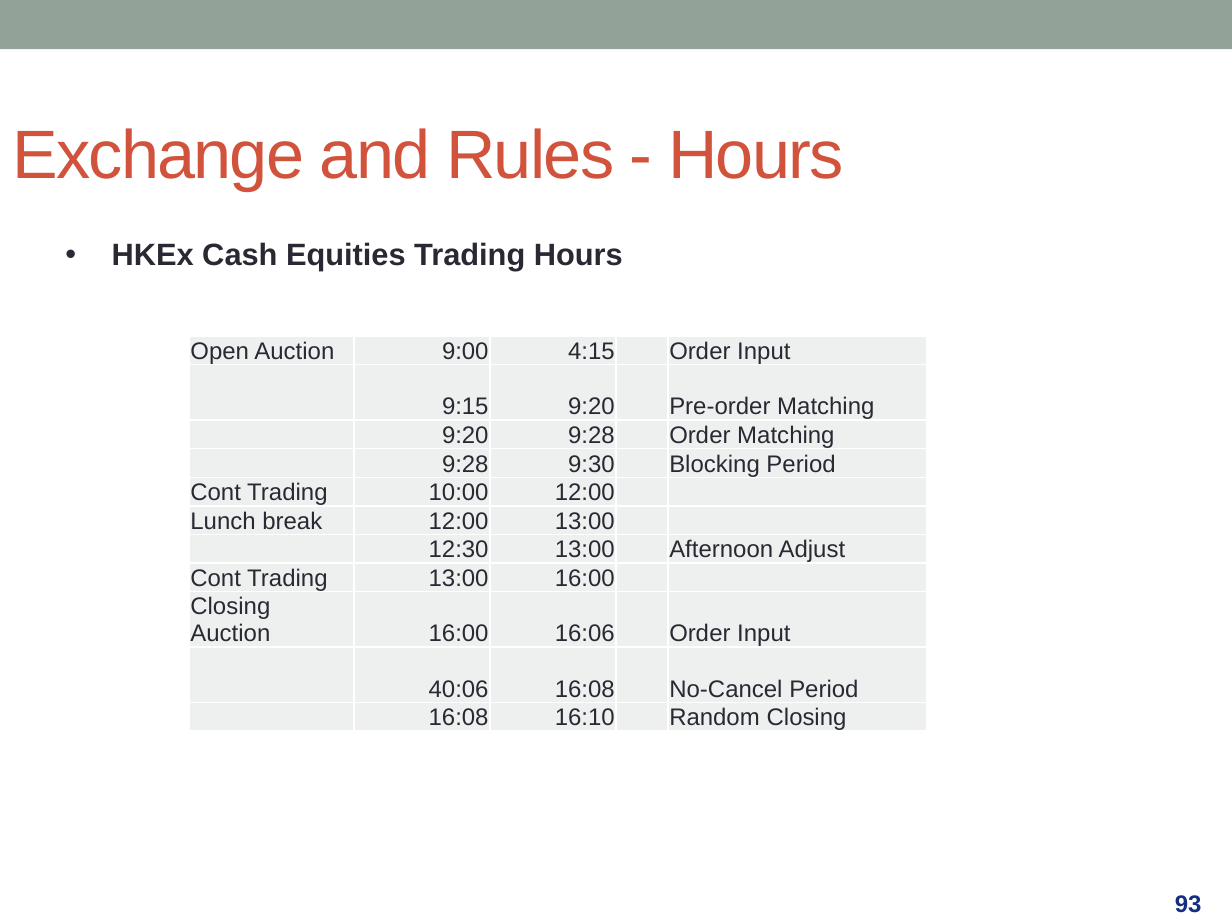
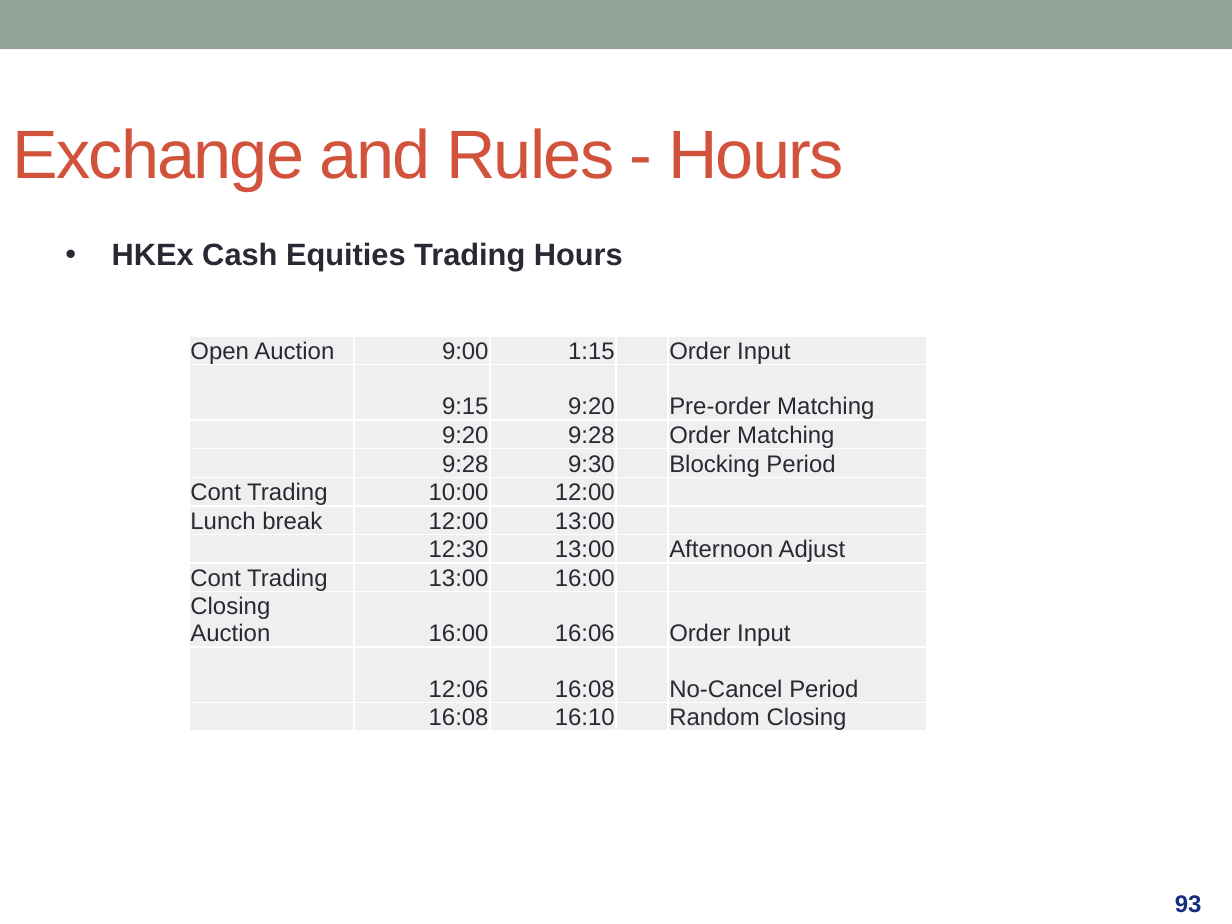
4:15: 4:15 -> 1:15 (591, 351)
40:06: 40:06 -> 12:06 (459, 689)
